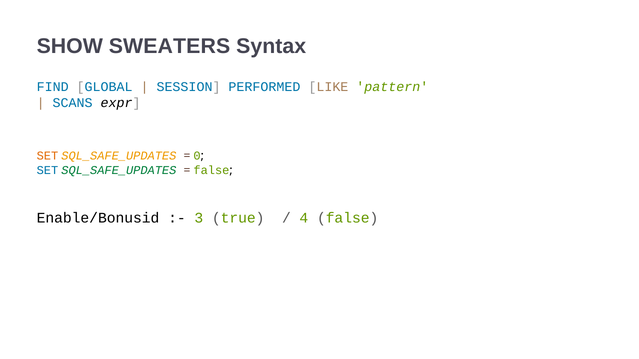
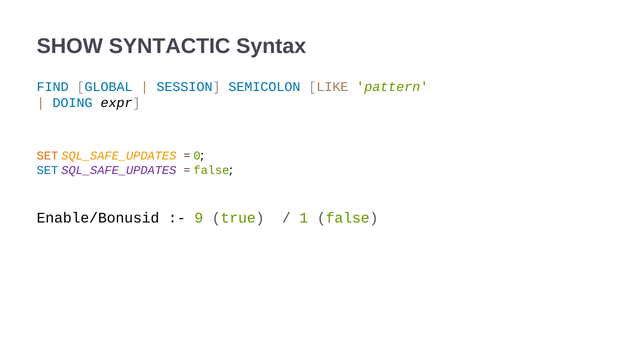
SWEATERS: SWEATERS -> SYNTACTIC (170, 46)
PERFORMED: PERFORMED -> SEMICOLON (264, 87)
SCANS: SCANS -> DOING (73, 103)
SQL_SAFE_UPDATES colour: green -> purple (119, 170)
3: 3 -> 9 (199, 218)
4: 4 -> 1 (304, 218)
